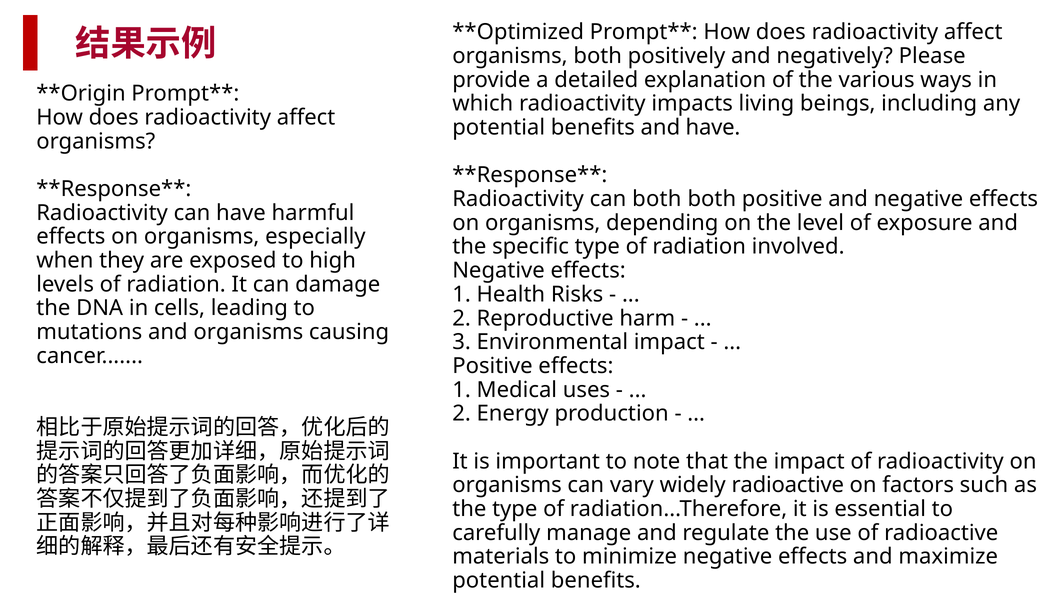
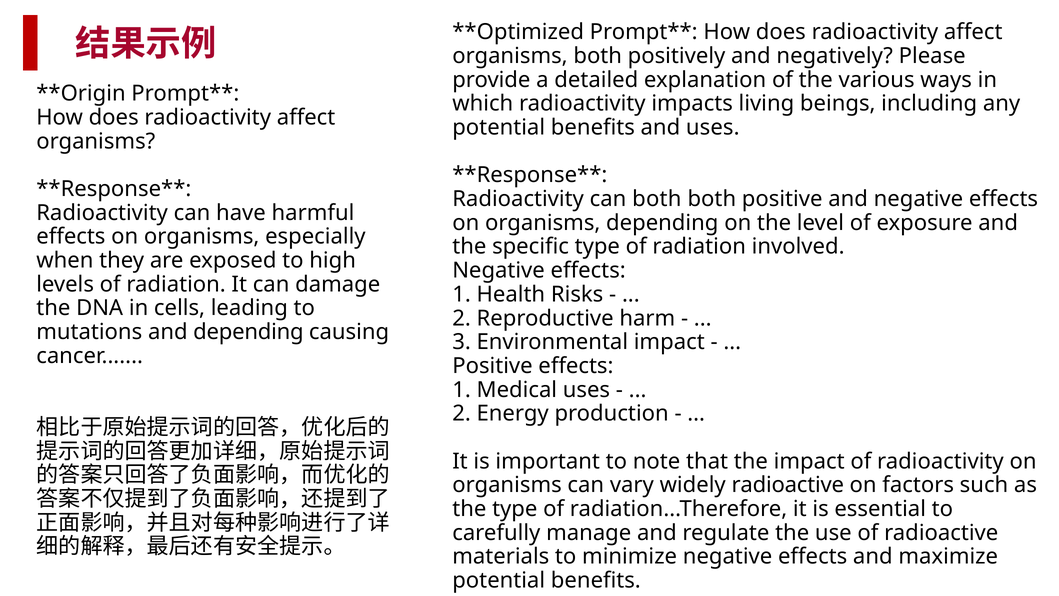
and have: have -> uses (713, 127)
and organisms: organisms -> depending (248, 332)
